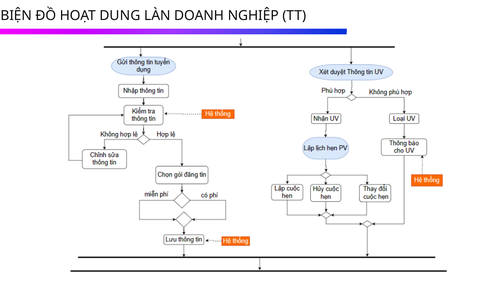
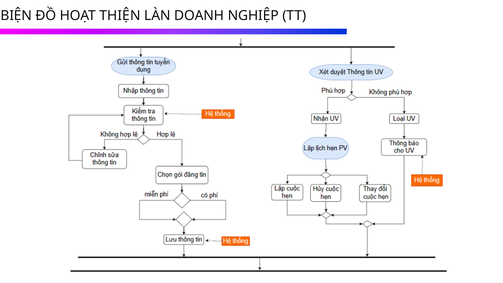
DUNG: DUNG -> THIỆN (120, 16)
